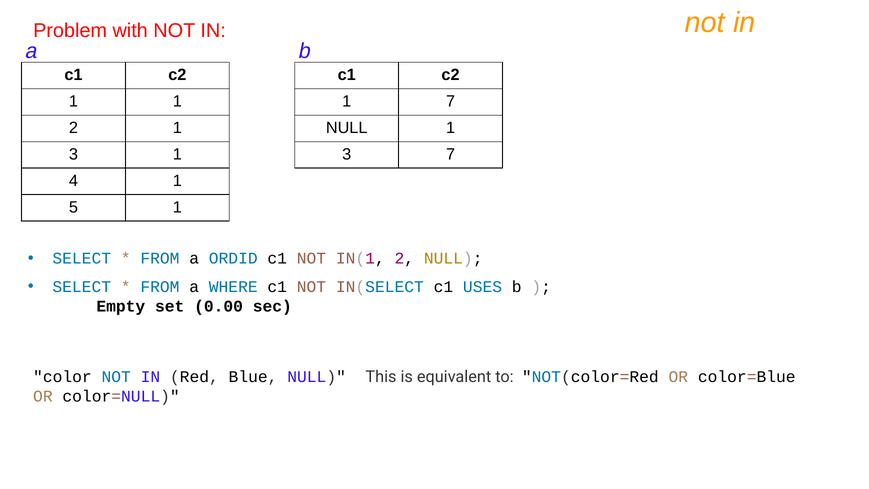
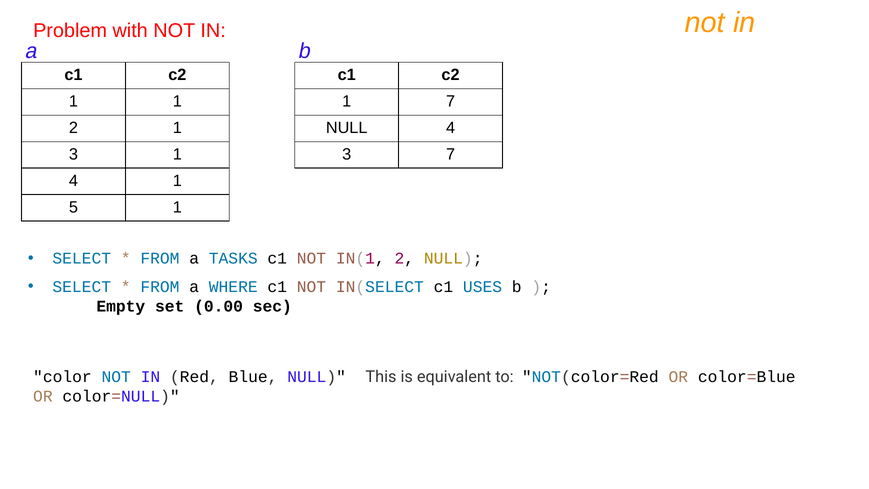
NULL 1: 1 -> 4 (451, 128)
ORDID: ORDID -> TASKS (233, 259)
